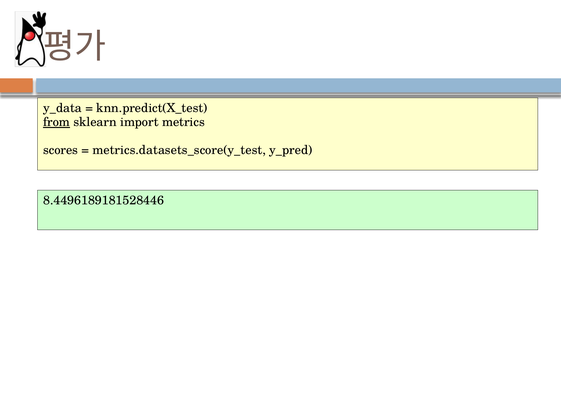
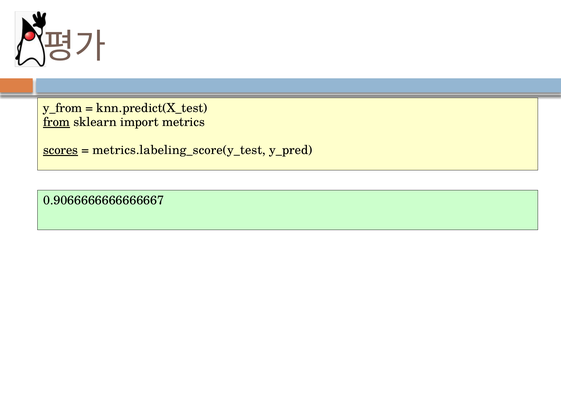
y_data: y_data -> y_from (63, 108)
scores underline: none -> present (61, 150)
metrics.datasets_score(y_test: metrics.datasets_score(y_test -> metrics.labeling_score(y_test (179, 150)
8.4496189181528446: 8.4496189181528446 -> 0.9066666666666667 (104, 201)
